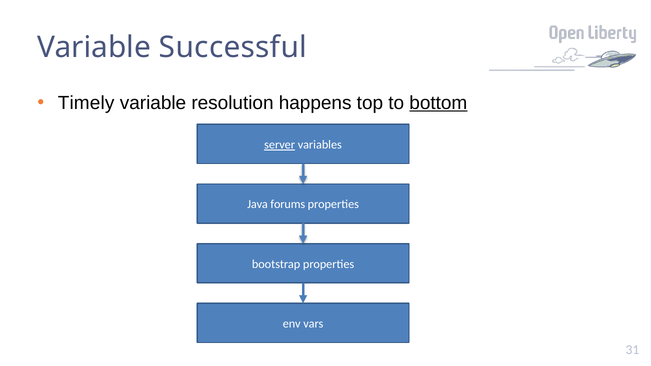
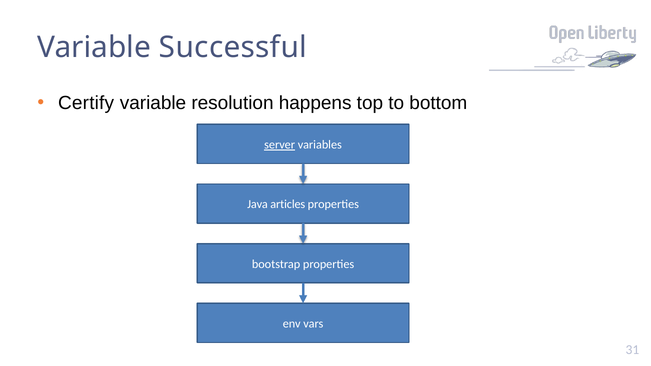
Timely: Timely -> Certify (86, 103)
bottom underline: present -> none (438, 103)
forums: forums -> articles (288, 205)
